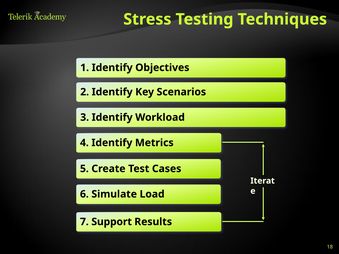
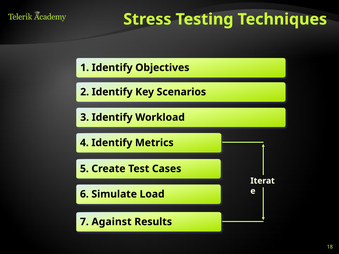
Support: Support -> Against (112, 222)
